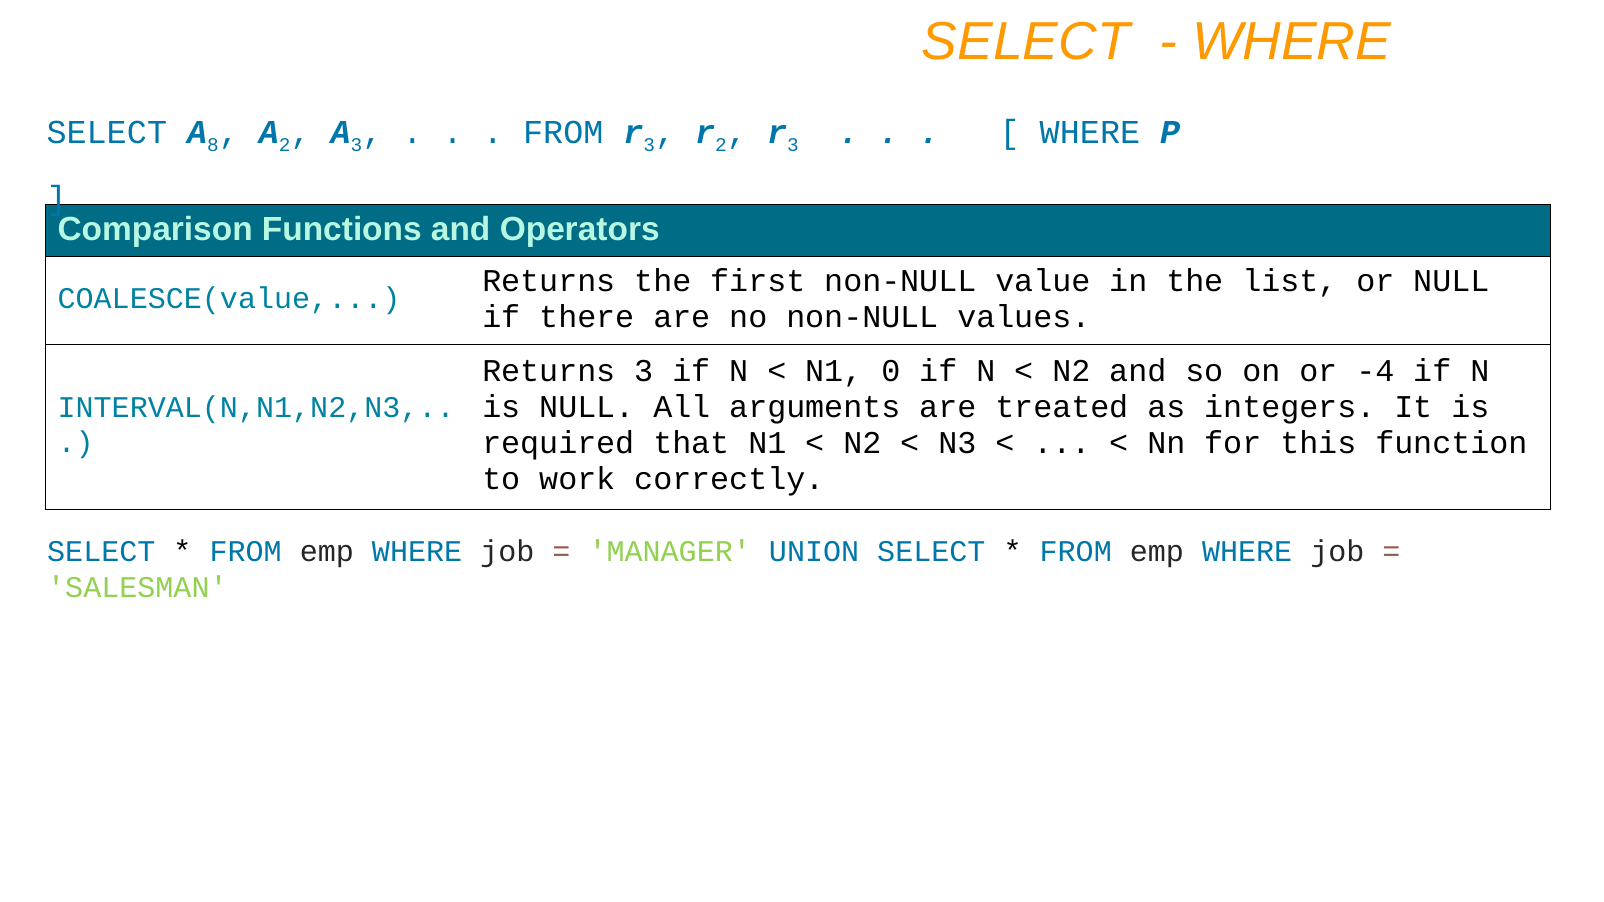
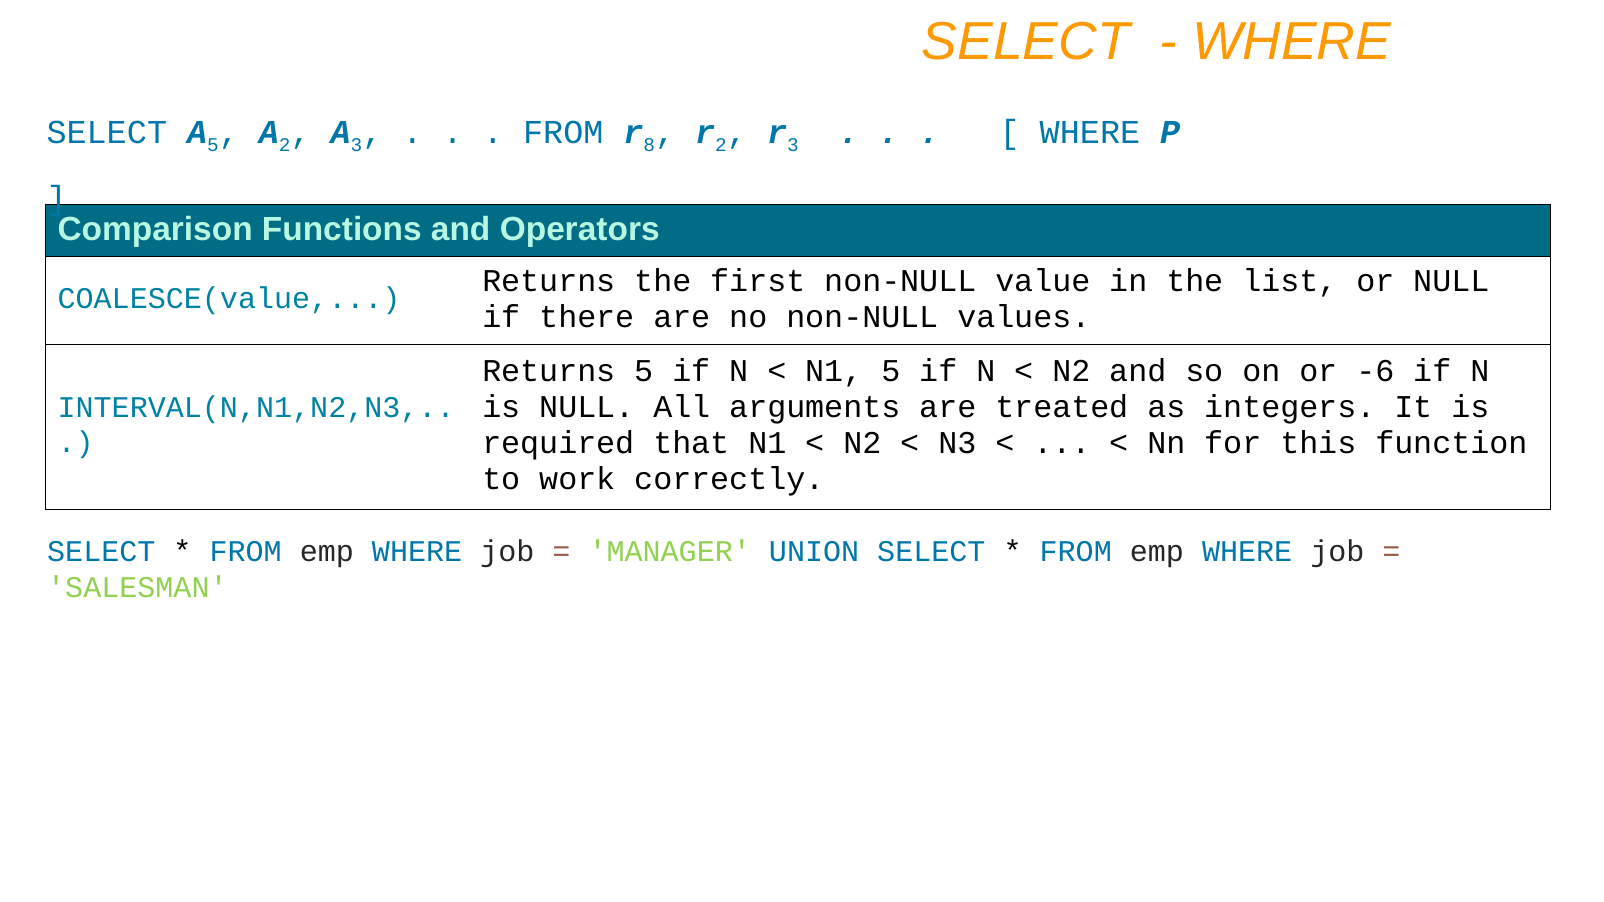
8: 8 -> 5 (213, 145)
3: 3 -> 8 (649, 145)
Returns 3: 3 -> 5 (644, 371)
N1 0: 0 -> 5 (891, 371)
-4: -4 -> -6 (1375, 371)
